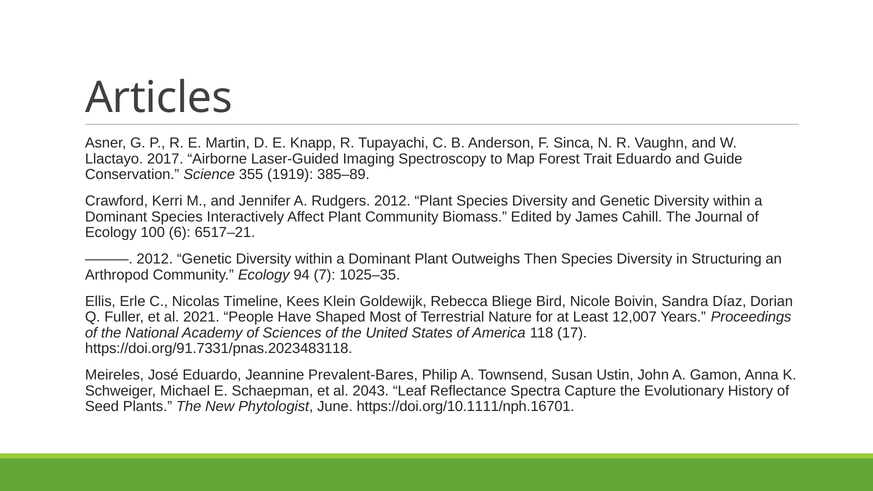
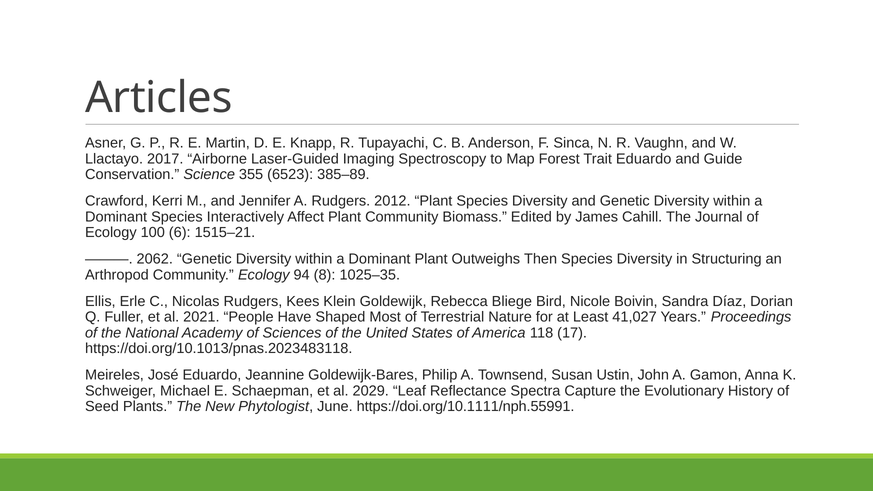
1919: 1919 -> 6523 (290, 175)
6517–21: 6517–21 -> 1515–21 (225, 233)
2012: 2012 -> 2062 (155, 259)
7: 7 -> 8 (325, 275)
Nicolas Timeline: Timeline -> Rudgers (253, 301)
12,007: 12,007 -> 41,027 (635, 317)
https://doi.org/91.7331/pnas.2023483118: https://doi.org/91.7331/pnas.2023483118 -> https://doi.org/10.1013/pnas.2023483118 (219, 349)
Prevalent-Bares: Prevalent-Bares -> Goldewijk-Bares (363, 375)
2043: 2043 -> 2029 (371, 391)
https://doi.org/10.1111/nph.16701: https://doi.org/10.1111/nph.16701 -> https://doi.org/10.1111/nph.55991 (466, 407)
